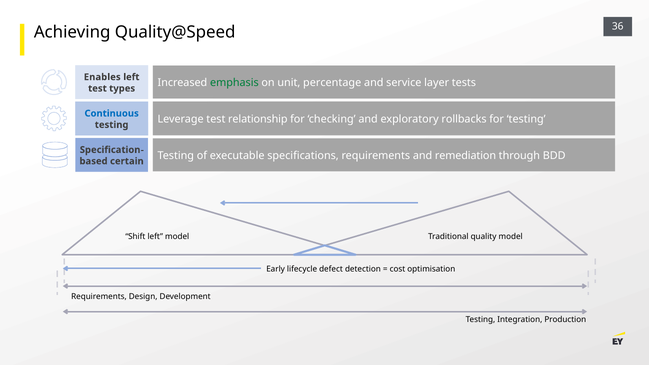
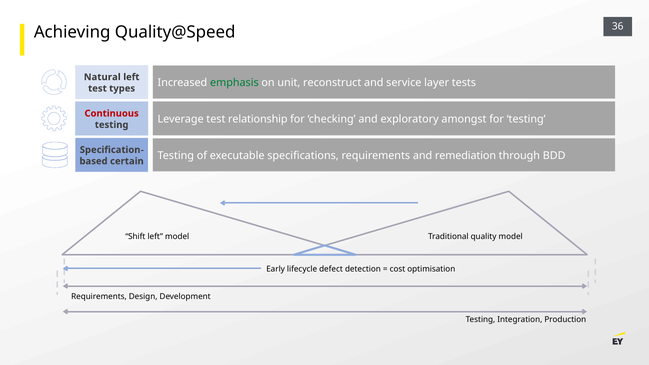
Enables: Enables -> Natural (102, 77)
percentage: percentage -> reconstruct (332, 83)
Continuous colour: blue -> red (112, 113)
rollbacks: rollbacks -> amongst (464, 119)
